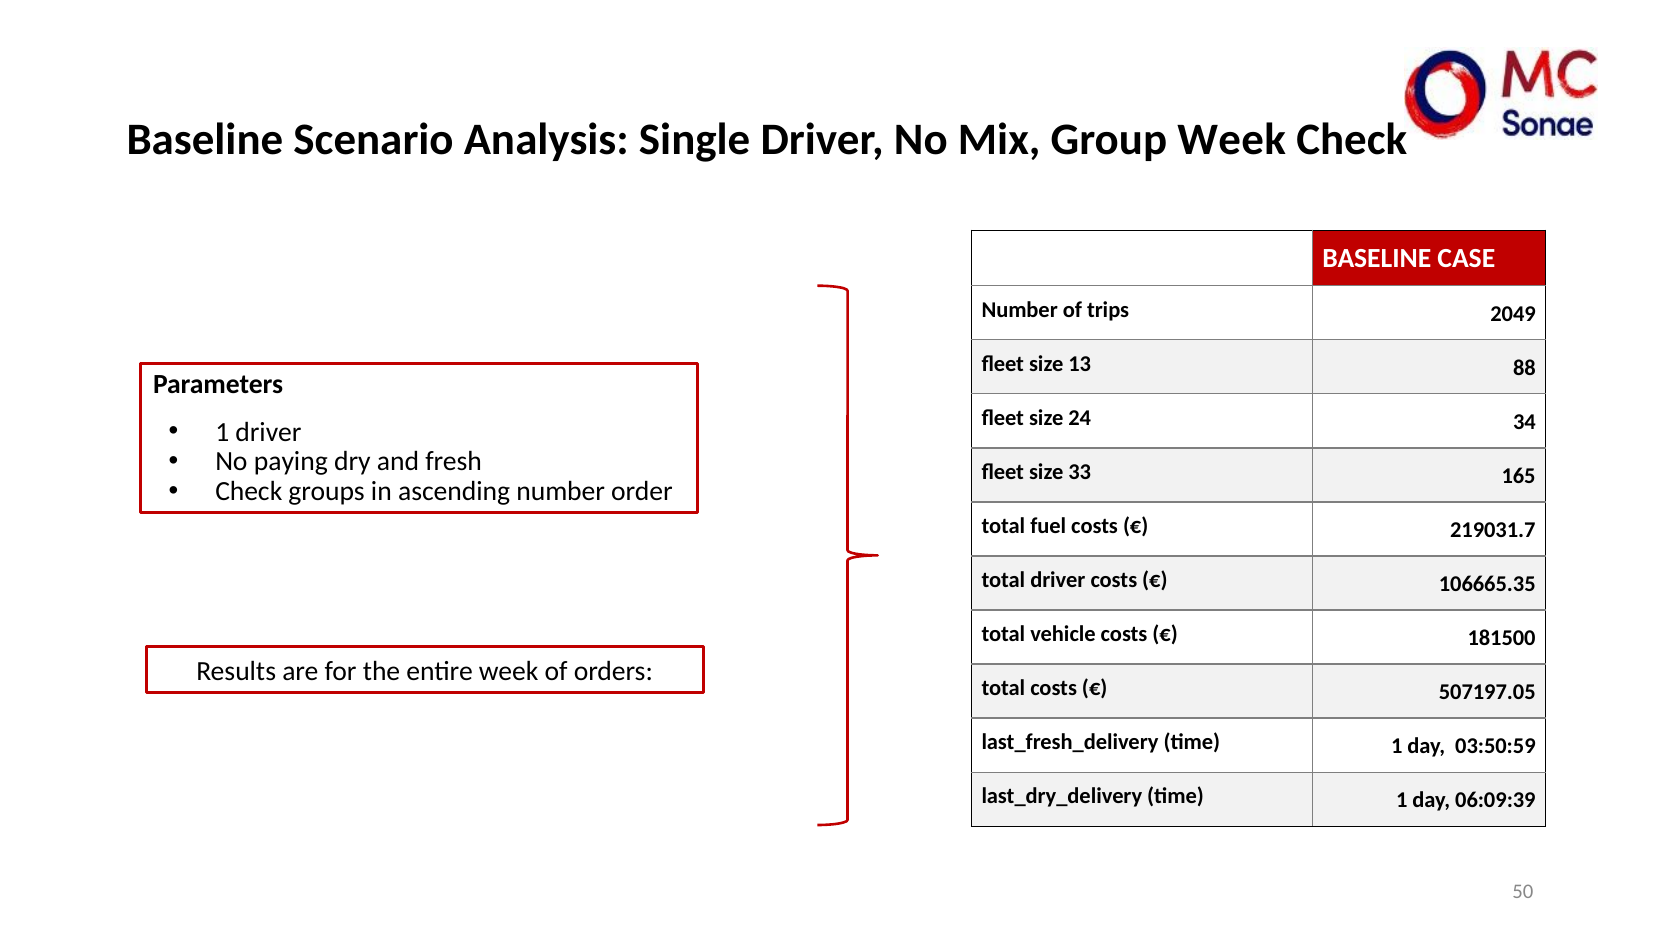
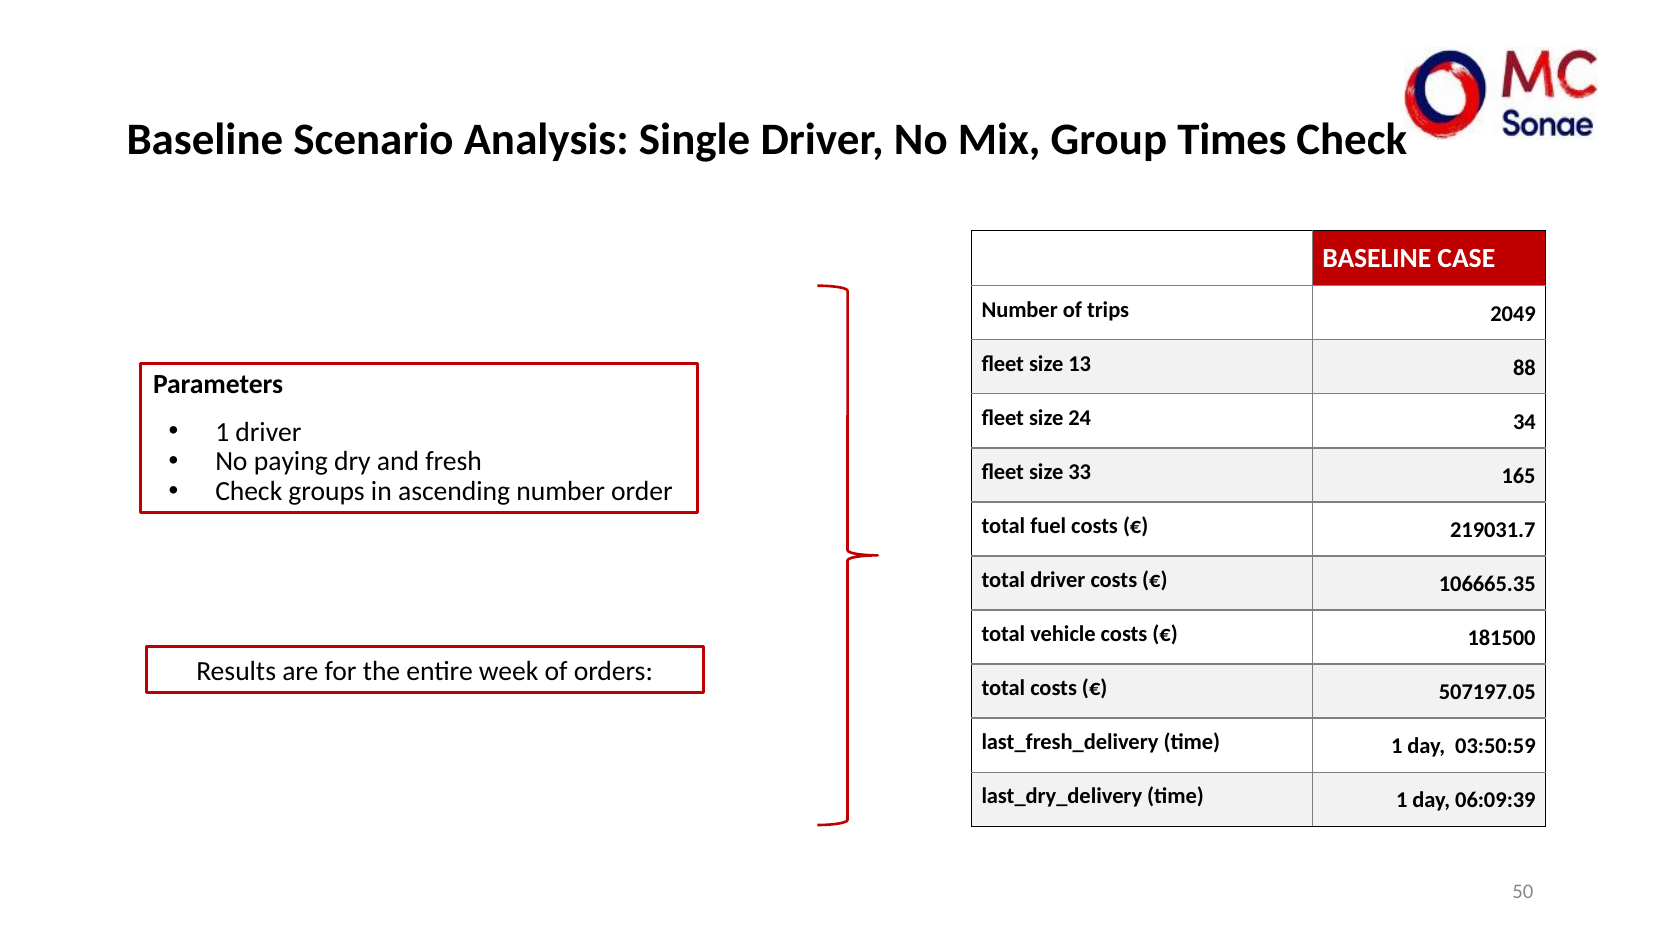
Group Week: Week -> Times (1232, 140)
